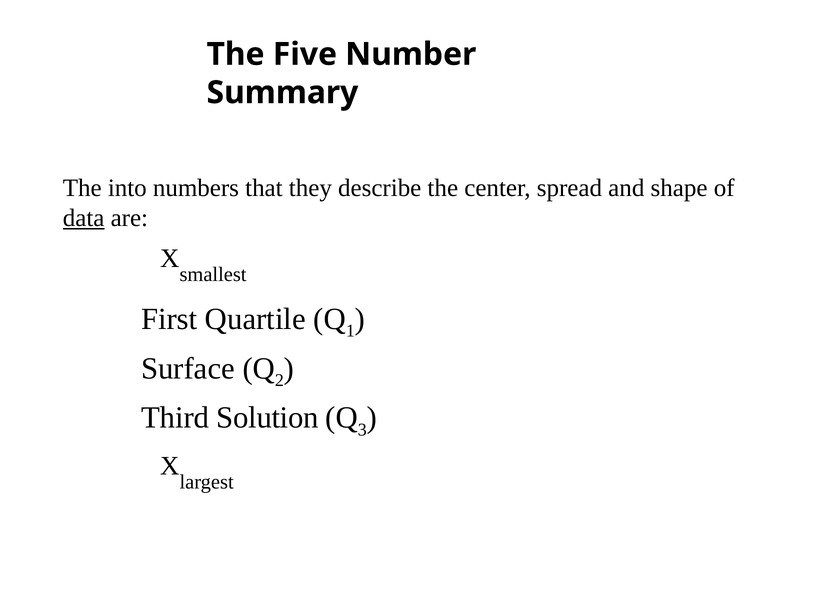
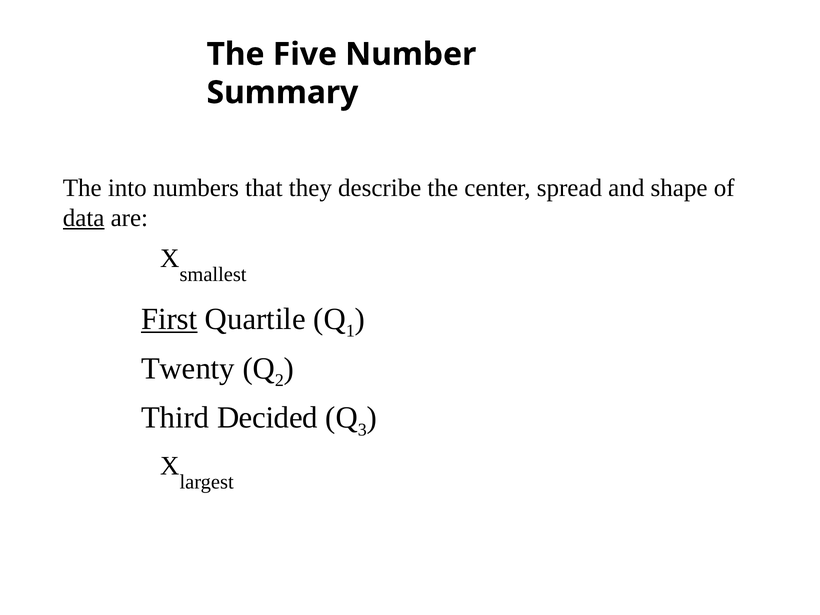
First underline: none -> present (169, 319)
Surface: Surface -> Twenty (188, 368)
Solution: Solution -> Decided (267, 418)
